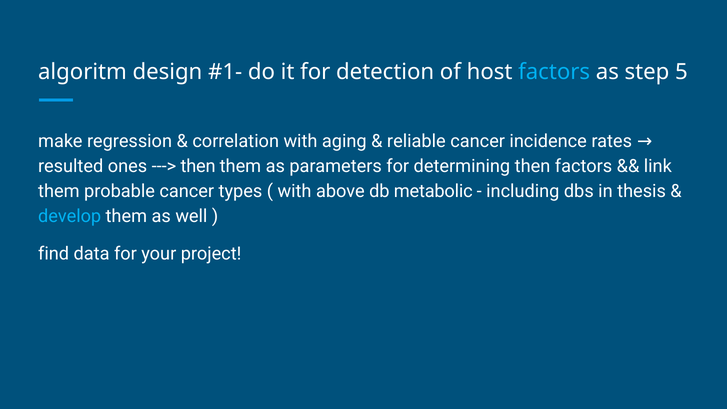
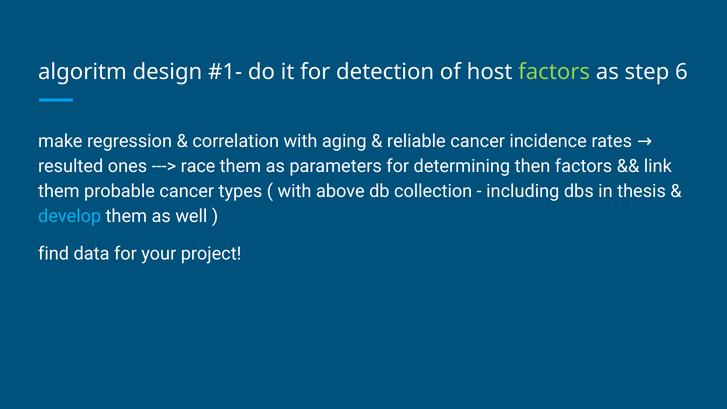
factors colour: light blue -> light green (554, 72)
5: 5 -> 6 (681, 72)
then: then -> race (198, 166)
metabolic: metabolic -> collection (433, 191)
